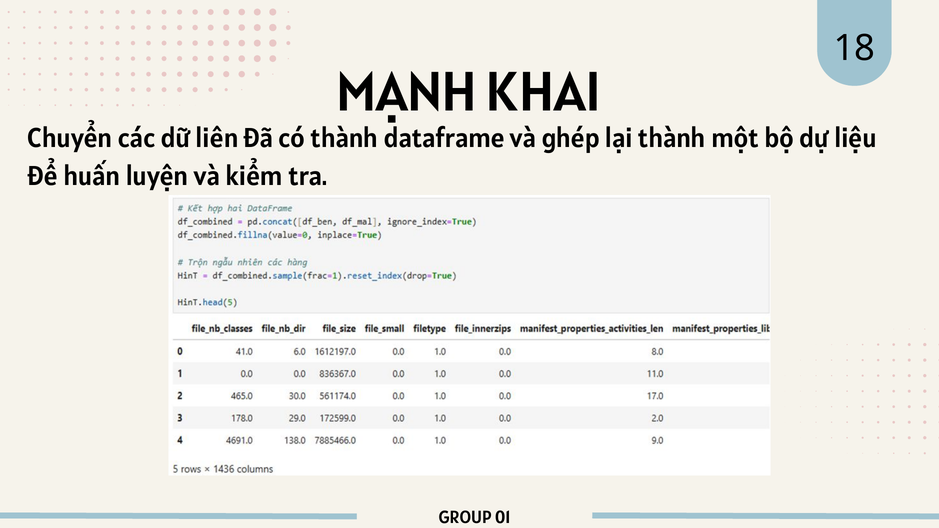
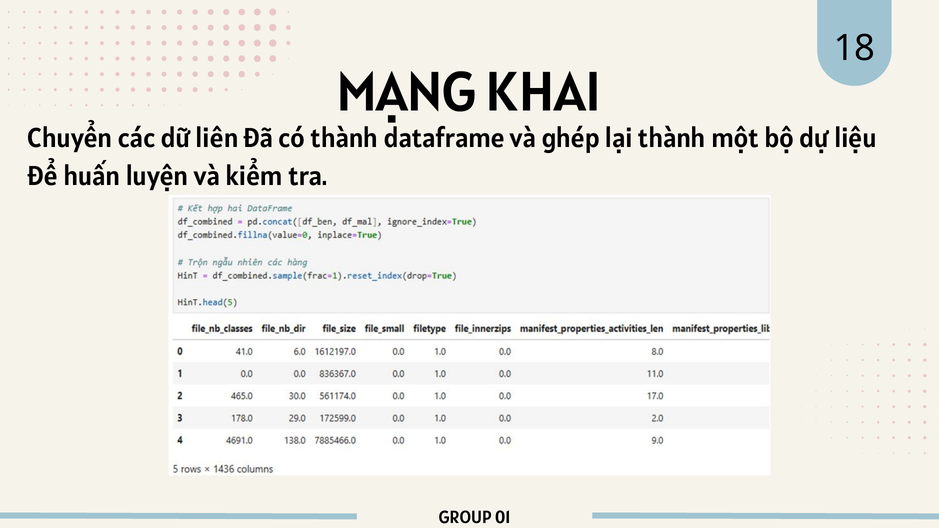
MẠNH: MẠNH -> MẠNG (407, 93)
